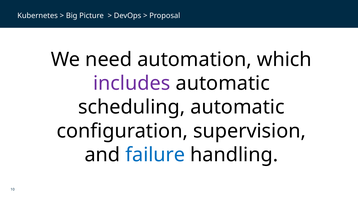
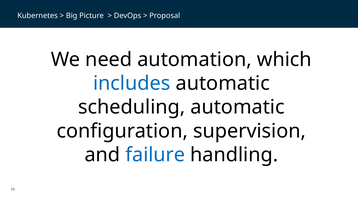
includes colour: purple -> blue (132, 84)
